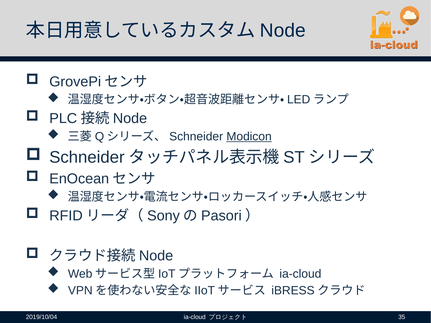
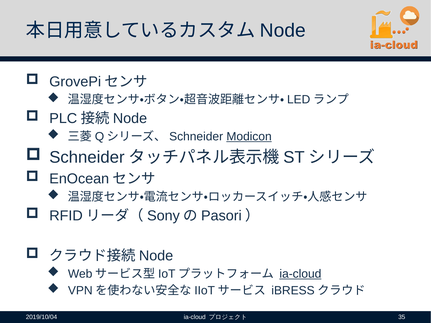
ia-cloud underline: none -> present (300, 274)
